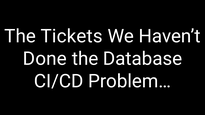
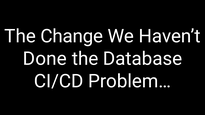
Tickets: Tickets -> Change (72, 36)
